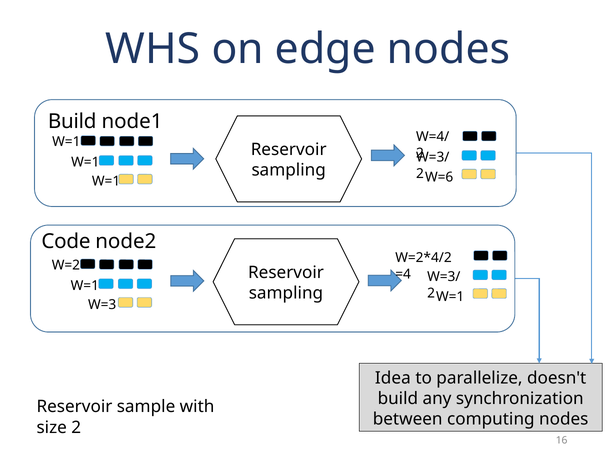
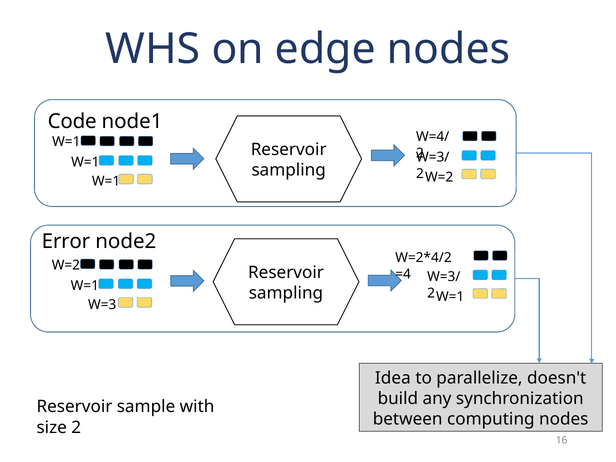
Build: Build -> Code (72, 121)
2 W=6: W=6 -> W=2 (439, 177)
Code: Code -> Error (66, 241)
